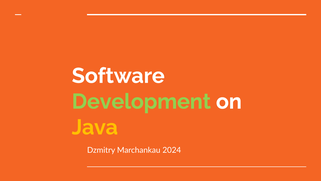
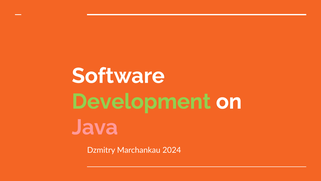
Java colour: yellow -> pink (95, 127)
